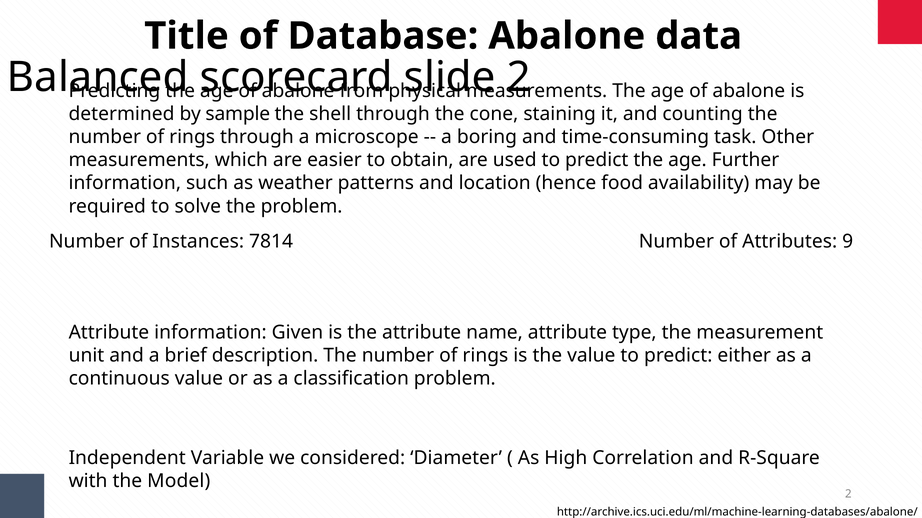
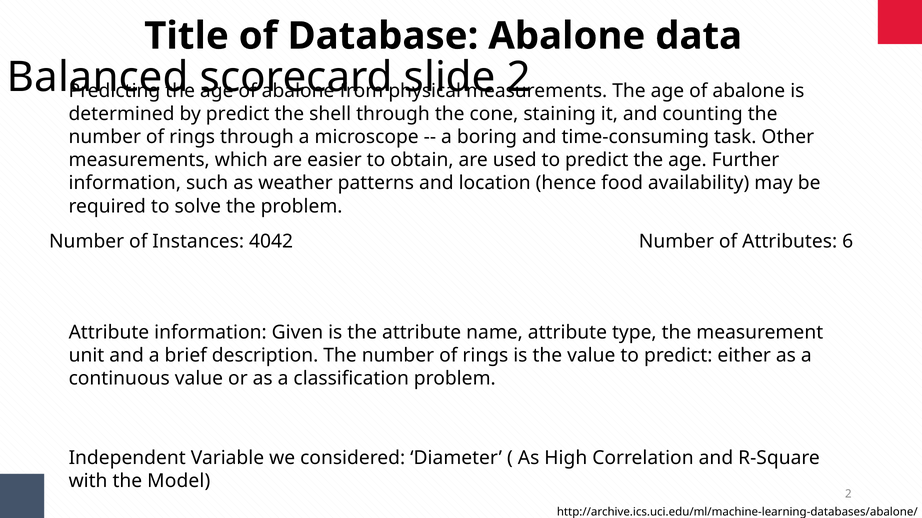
by sample: sample -> predict (238, 114)
7814: 7814 -> 4042 (271, 242)
9: 9 -> 6 (848, 242)
